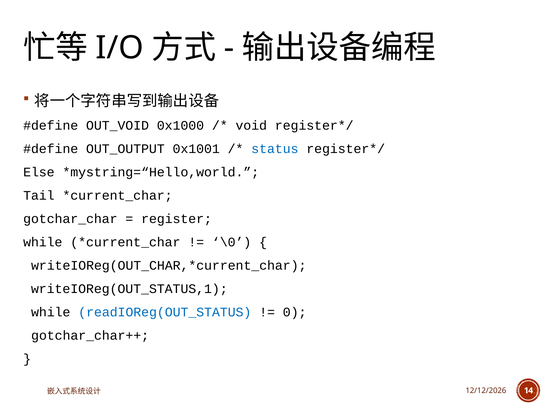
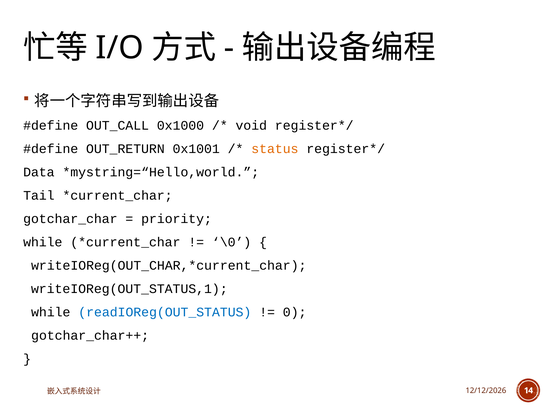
OUT_VOID: OUT_VOID -> OUT_CALL (118, 126)
OUT_OUTPUT: OUT_OUTPUT -> OUT_RETURN (125, 149)
status colour: blue -> orange (275, 149)
Else: Else -> Data (39, 172)
register: register -> priority (177, 219)
